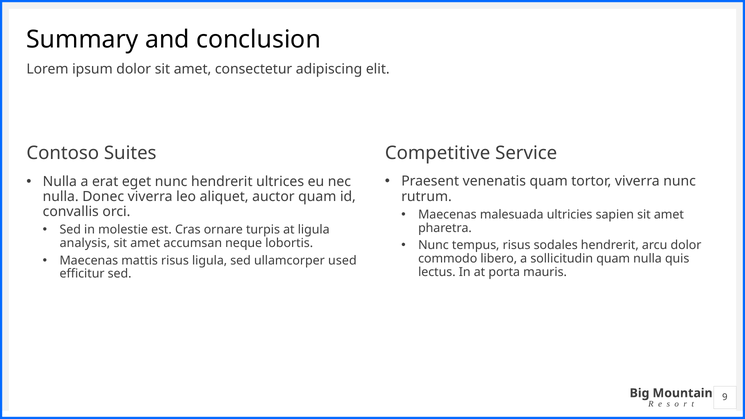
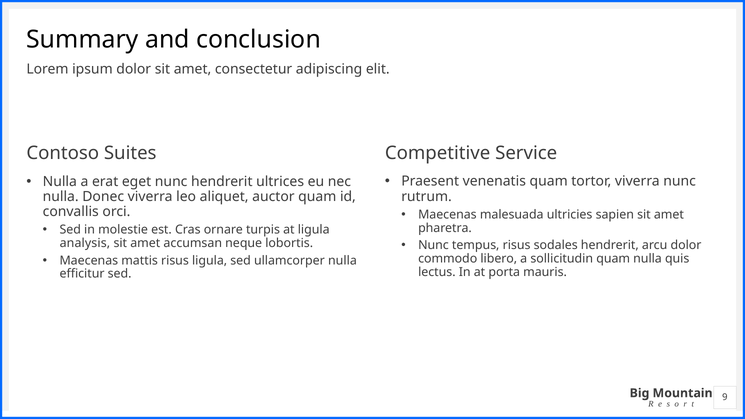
ullamcorper used: used -> nulla (342, 261)
